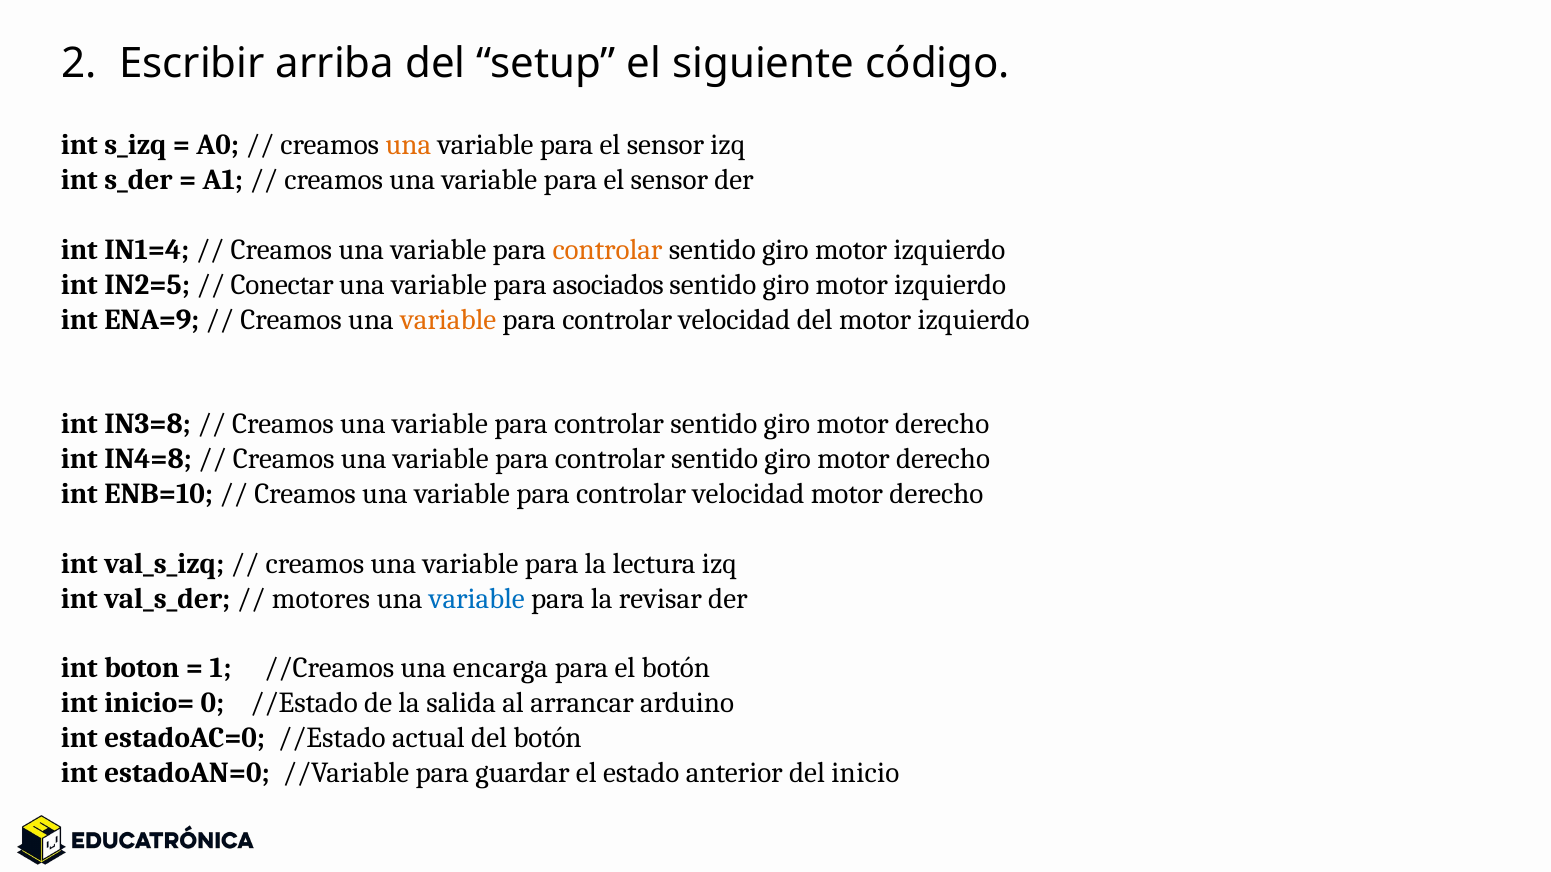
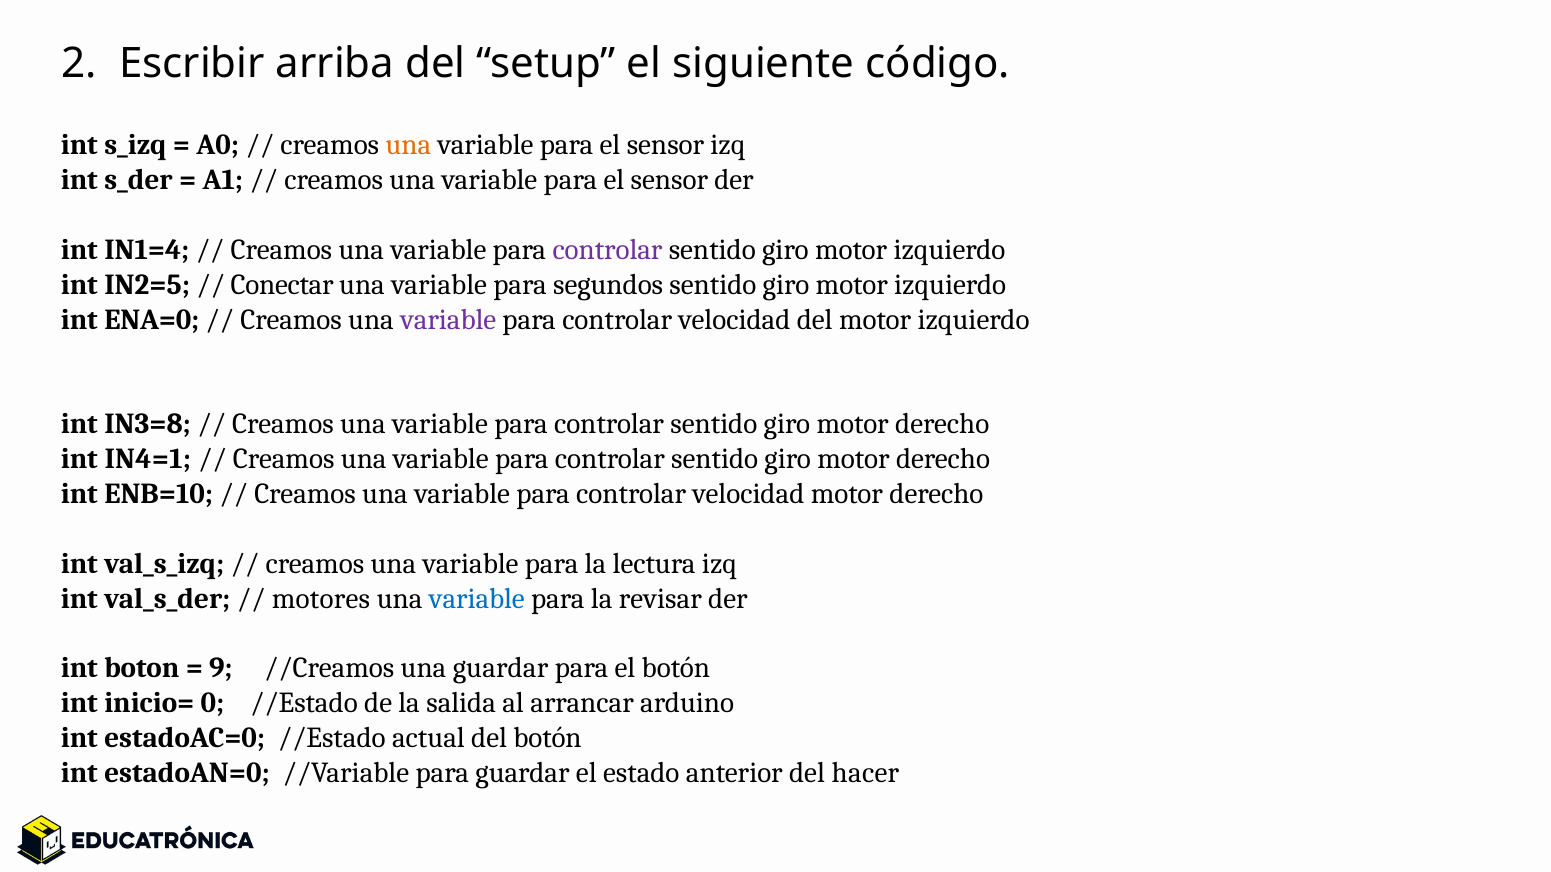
controlar colour: orange -> purple (608, 250)
asociados: asociados -> segundos (608, 285)
ENA=9: ENA=9 -> ENA=0 (152, 320)
variable colour: orange -> purple (448, 320)
IN4=8: IN4=8 -> IN4=1 (148, 459)
1: 1 -> 9 (221, 669)
una encarga: encarga -> guardar (501, 669)
inicio: inicio -> hacer (865, 773)
